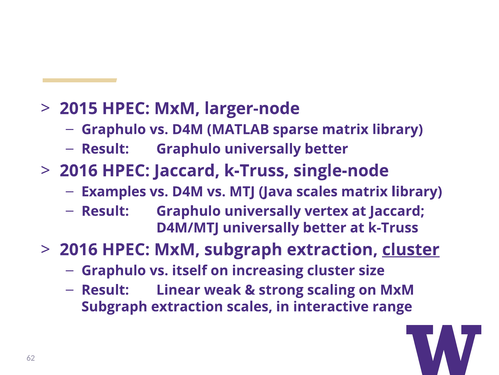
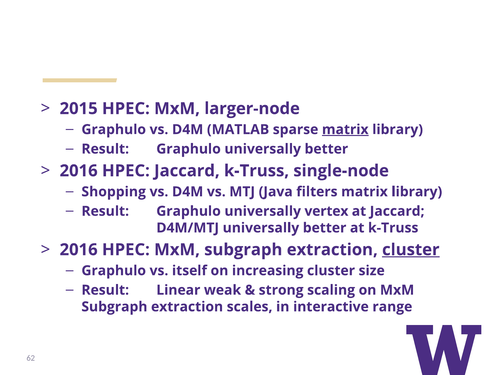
matrix underline: none -> present (345, 129)
Examples: Examples -> Shopping (114, 191)
Java scales: scales -> filters (317, 191)
